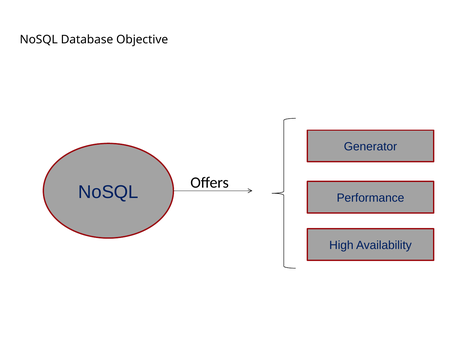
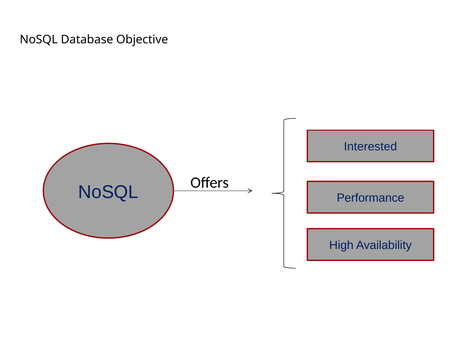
Generator: Generator -> Interested (370, 147)
